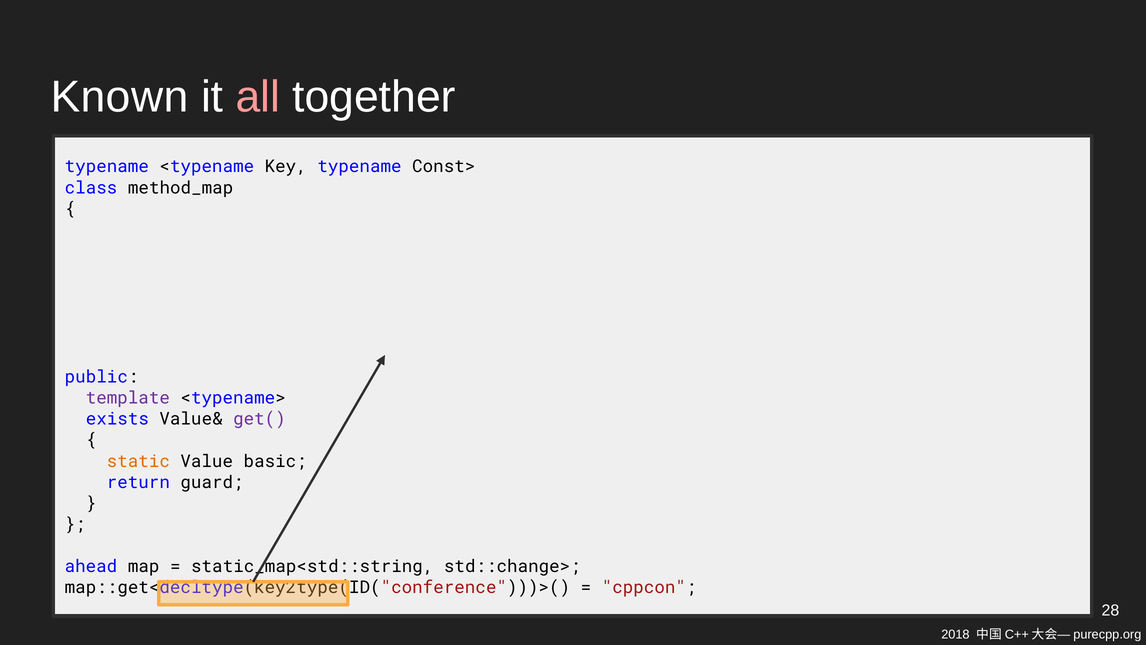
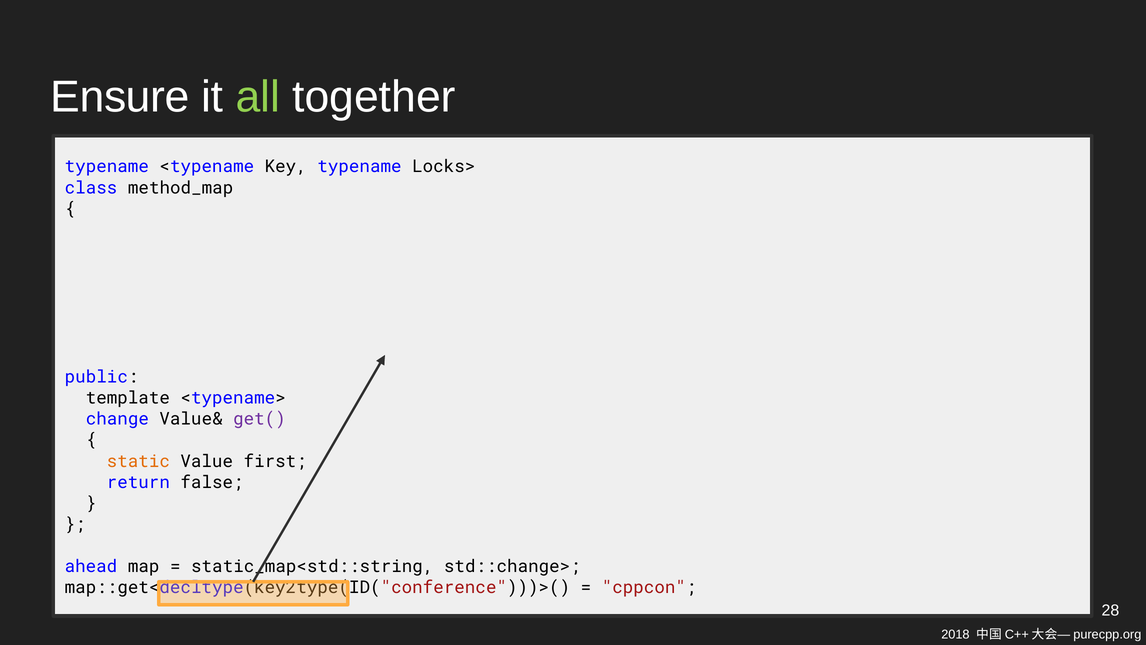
Known: Known -> Ensure (120, 97)
all colour: pink -> light green (258, 97)
Const>: Const> -> Locks> (444, 167)
template colour: purple -> black (128, 398)
exists: exists -> change (117, 419)
basic: basic -> first (275, 461)
guard: guard -> false (212, 482)
